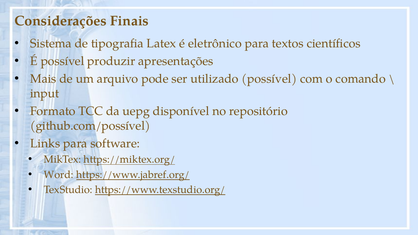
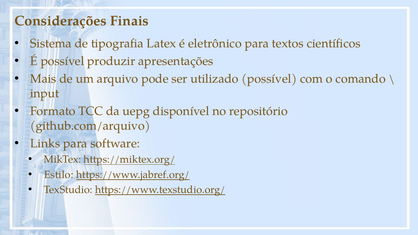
github.com/possível: github.com/possível -> github.com/arquivo (90, 126)
Word: Word -> Estilo (59, 175)
